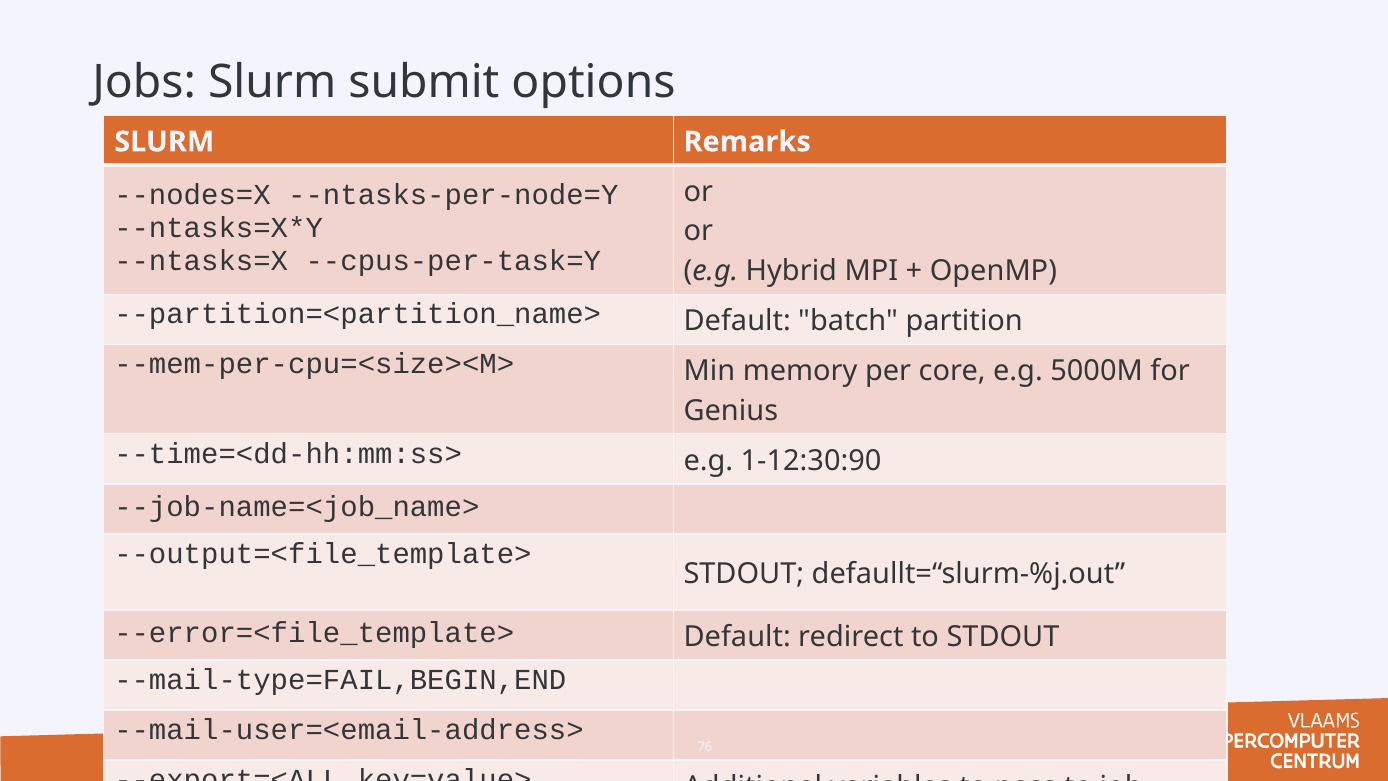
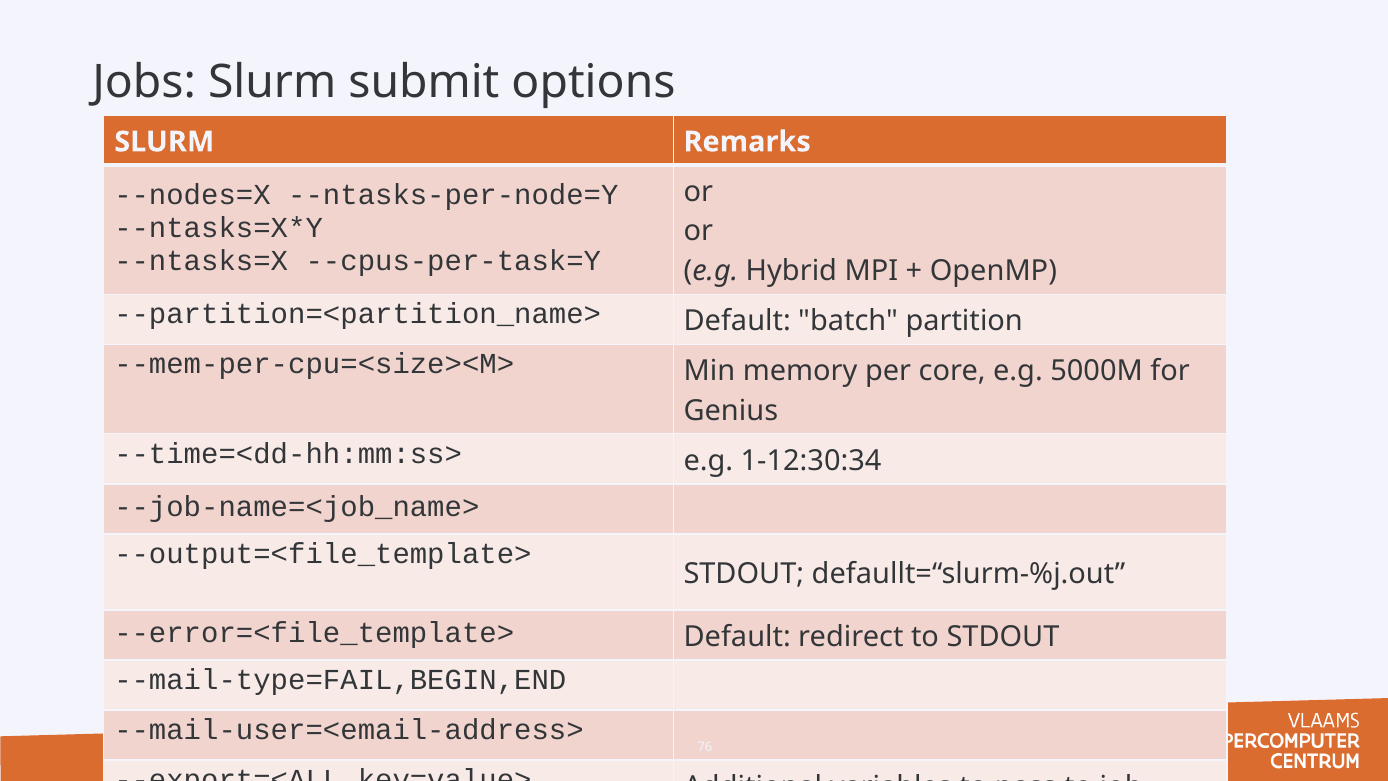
1-12:30:90: 1-12:30:90 -> 1-12:30:34 (811, 460)
